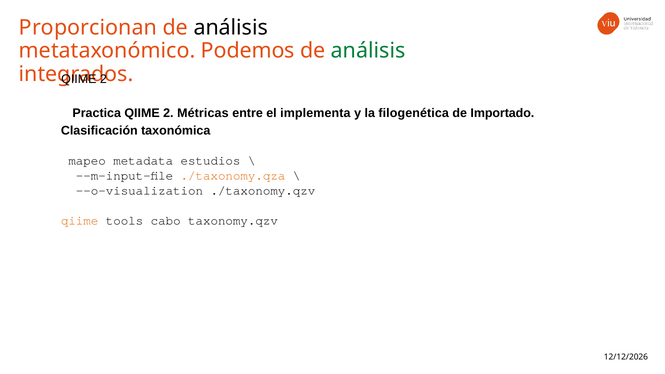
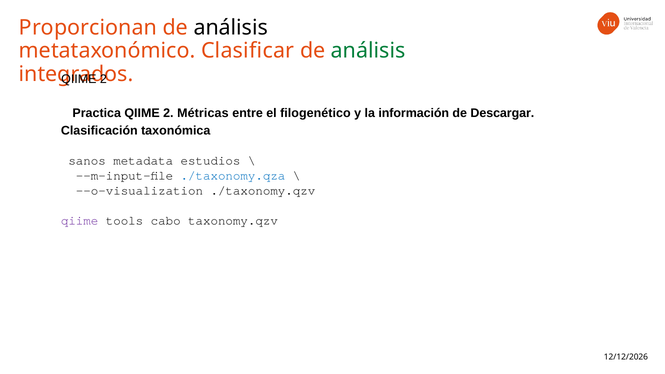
Podemos: Podemos -> Clasificar (248, 51)
implementa: implementa -> filogenético (315, 113)
filogenética: filogenética -> información (414, 113)
Importado: Importado -> Descargar (502, 113)
mapeo: mapeo -> sanos (87, 161)
./taxonomy.qza colour: orange -> blue (233, 176)
qiime colour: orange -> purple (80, 220)
